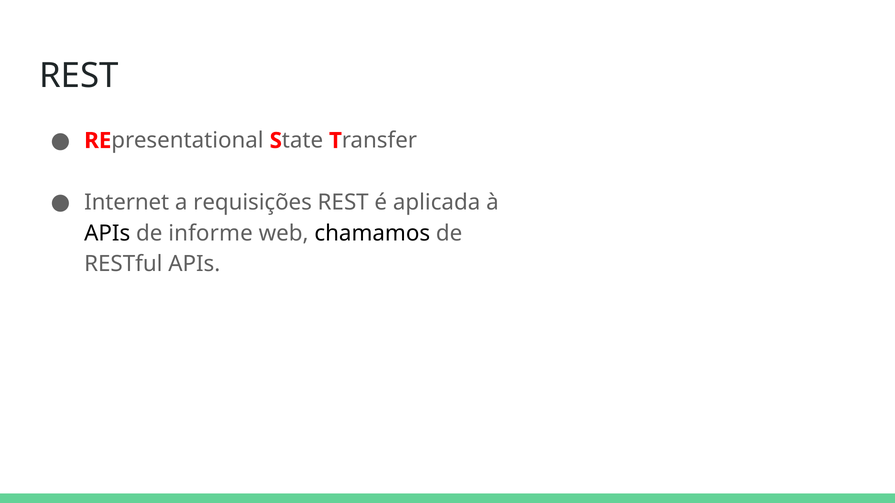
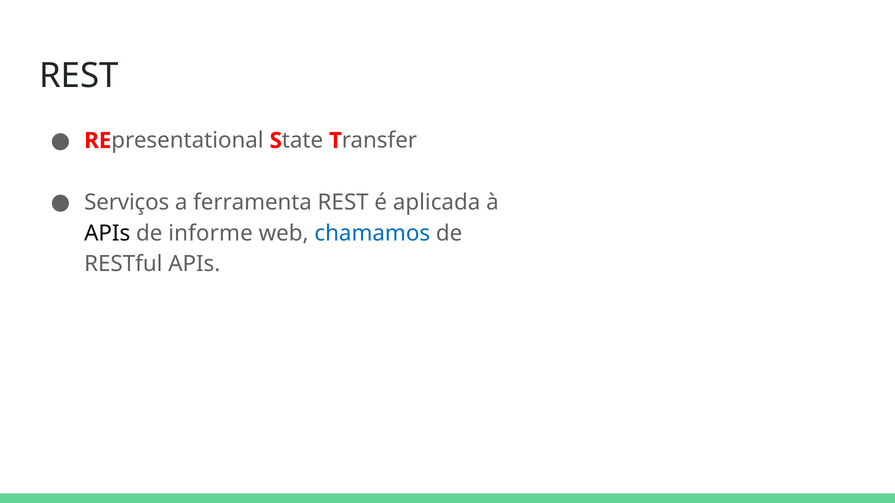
Internet: Internet -> Serviços (127, 202)
requisições: requisições -> ferramenta (253, 202)
chamamos colour: black -> blue (372, 233)
